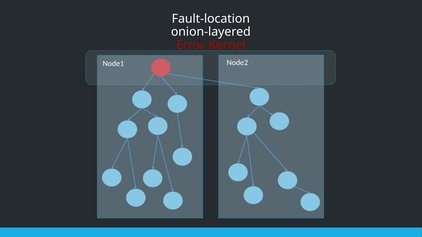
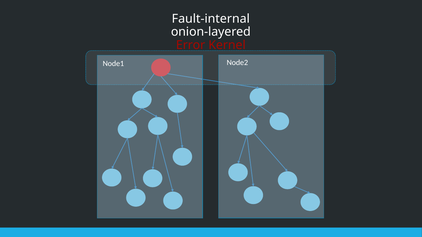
Fault-location: Fault-location -> Fault-internal (211, 19)
